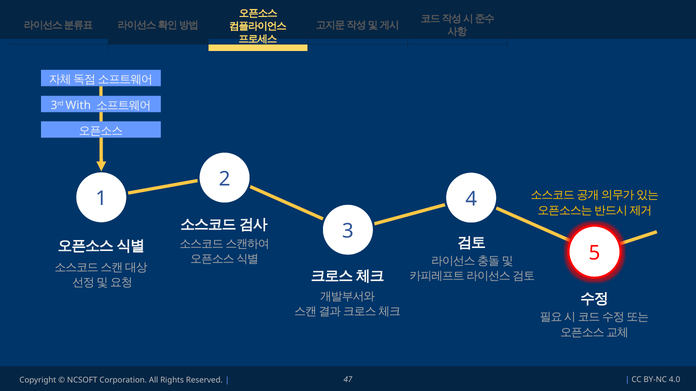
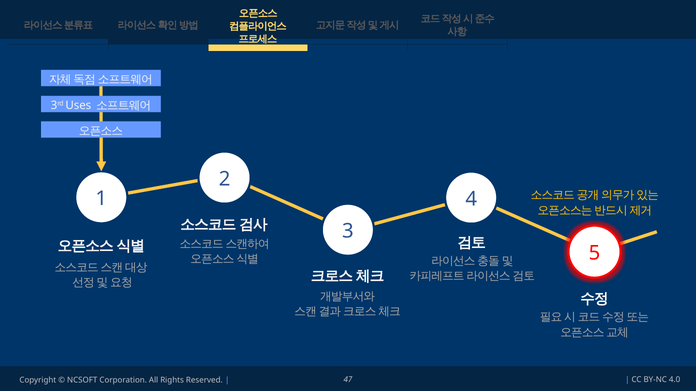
With: With -> Uses (78, 106)
